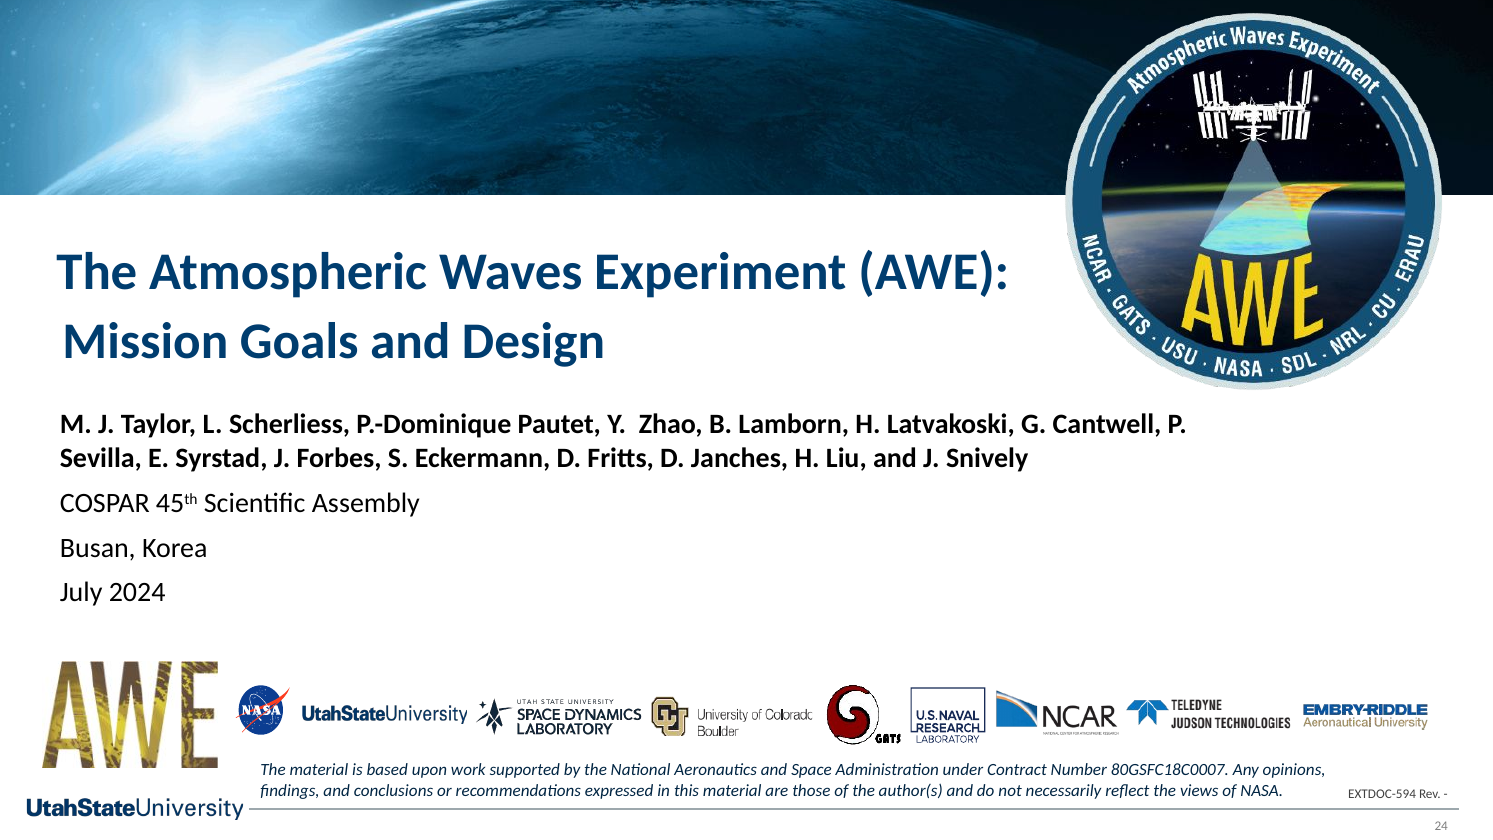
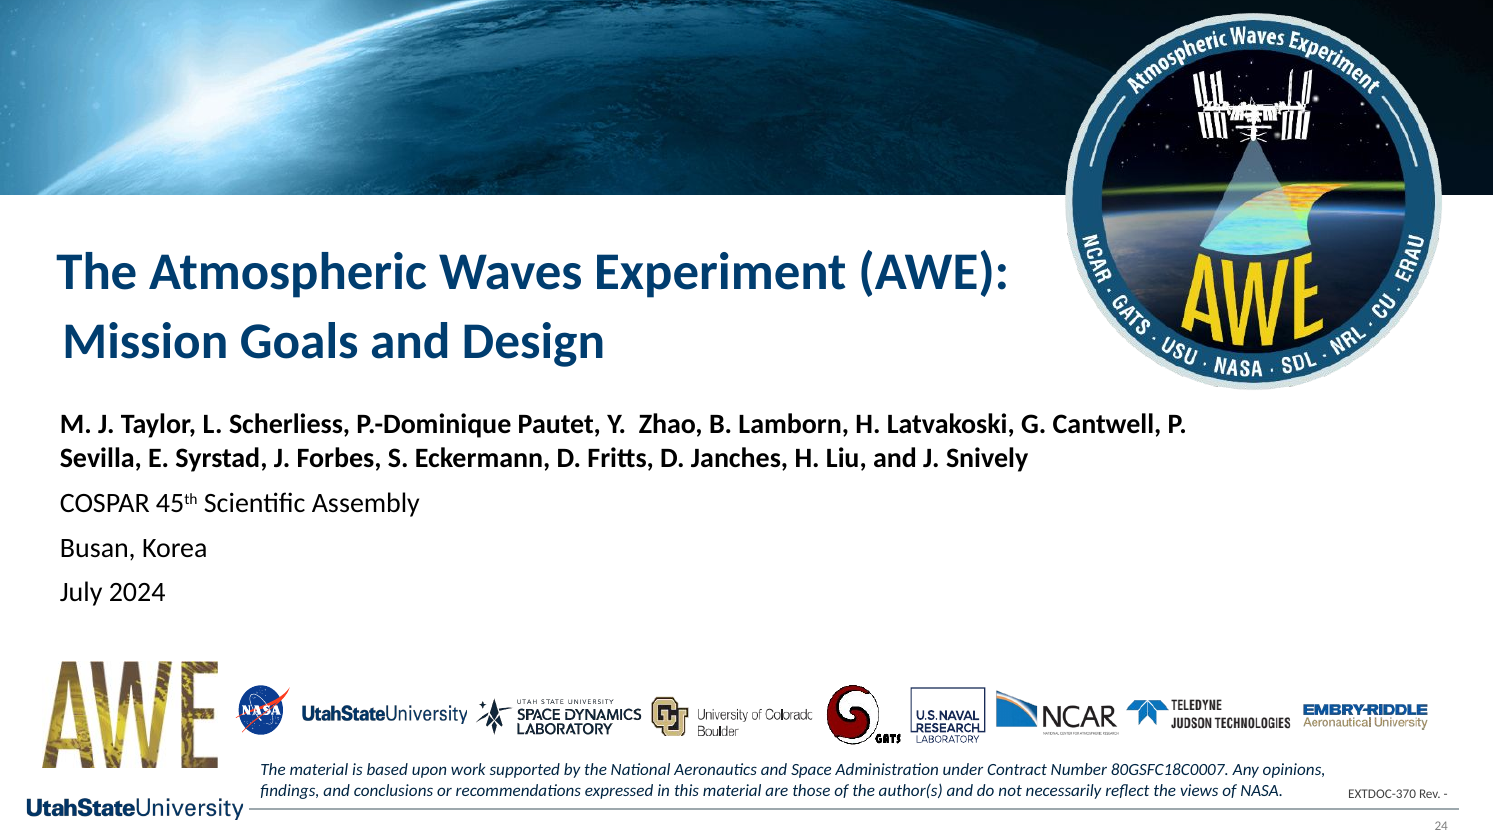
EXTDOC-594: EXTDOC-594 -> EXTDOC-370 (1382, 794)
